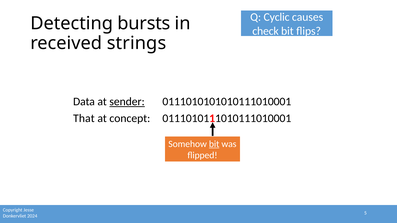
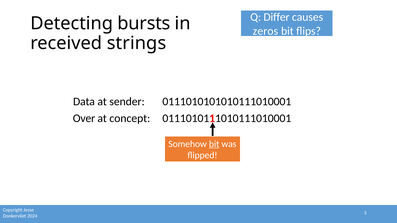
Cyclic: Cyclic -> Differ (277, 17)
check: check -> zeros (265, 31)
sender underline: present -> none (127, 102)
That: That -> Over (84, 118)
